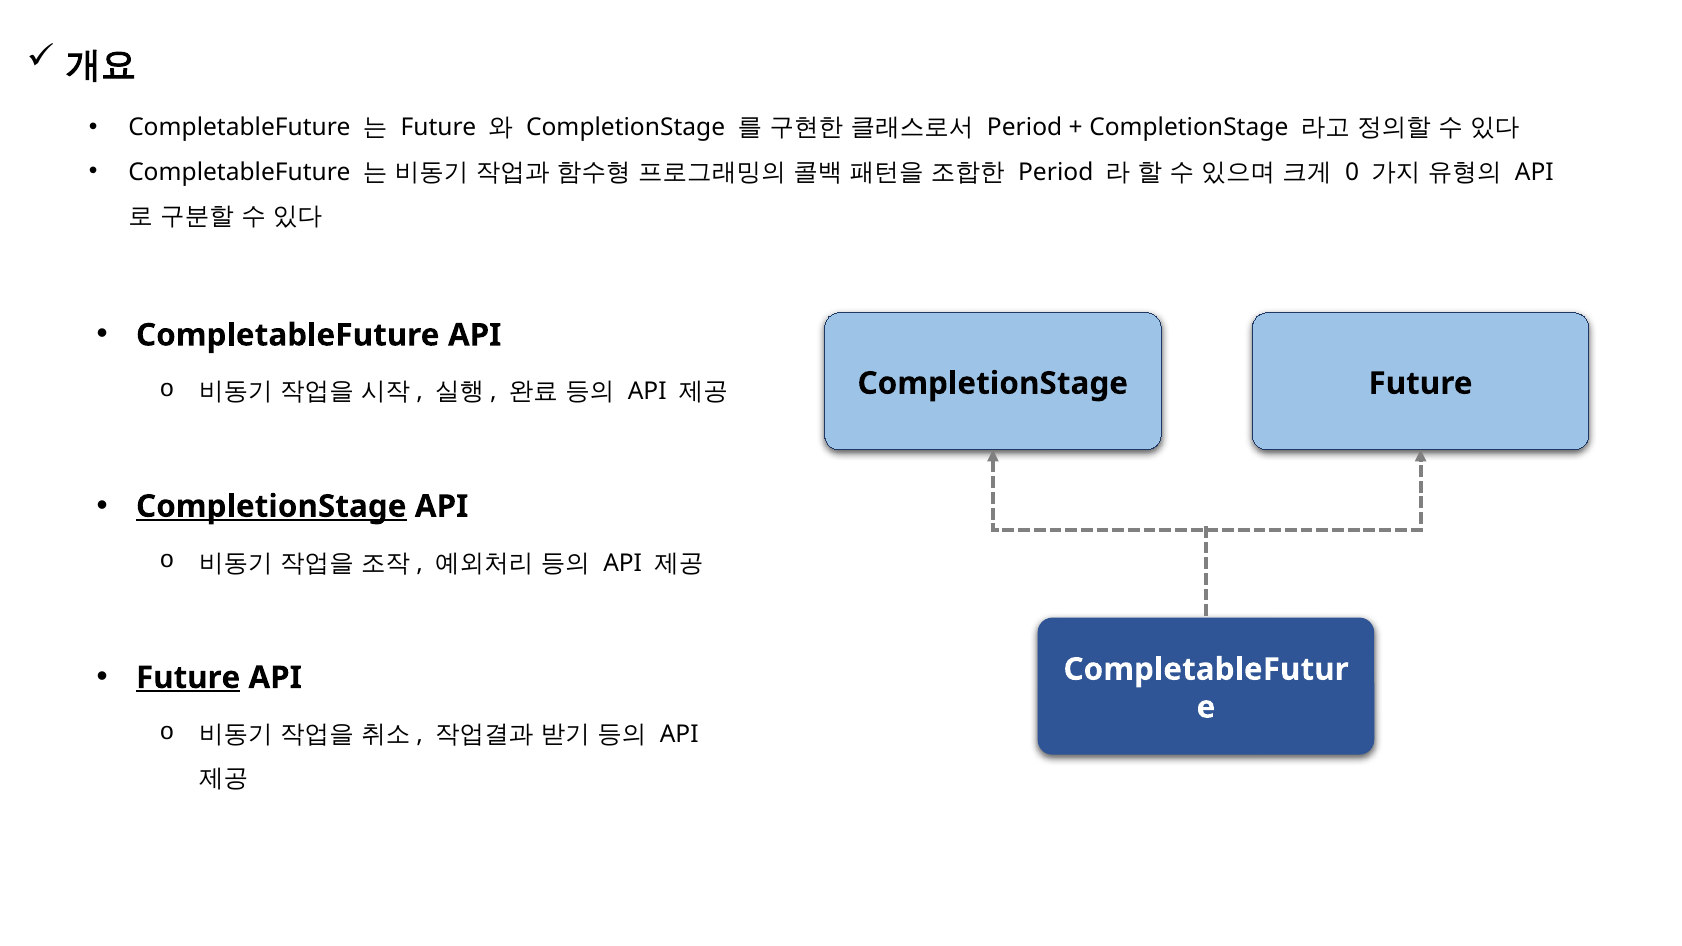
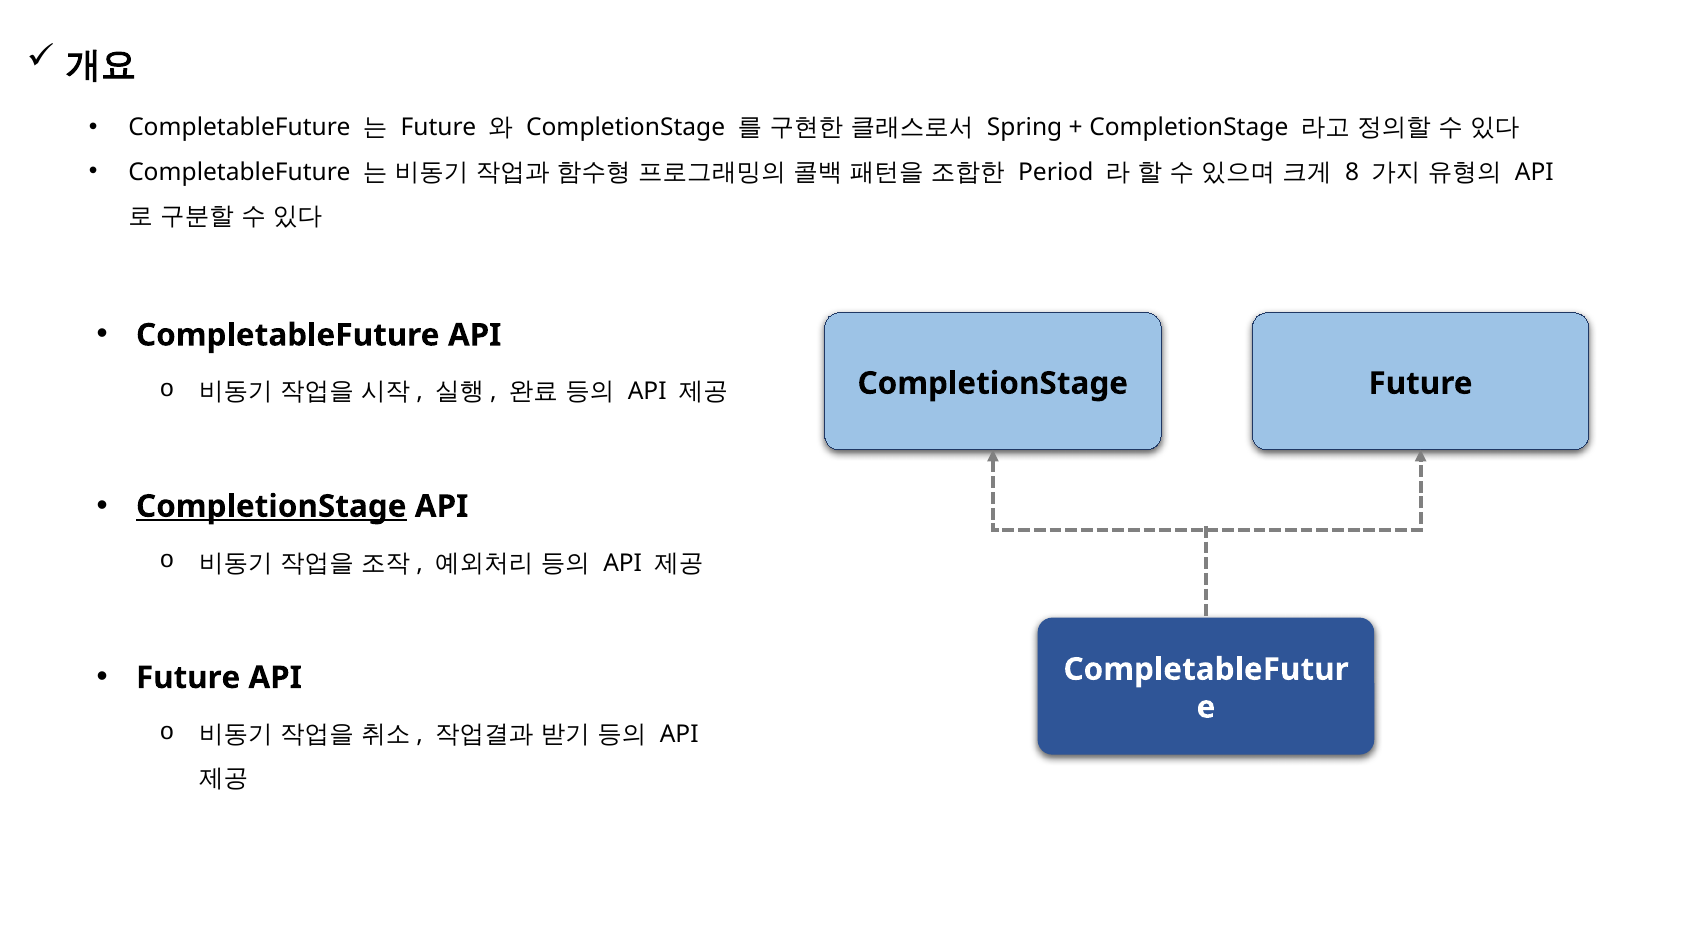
Period: Period -> Spring (1025, 128)
0: 0 -> 8 (1352, 172)
Future underline: present -> none (188, 678)
